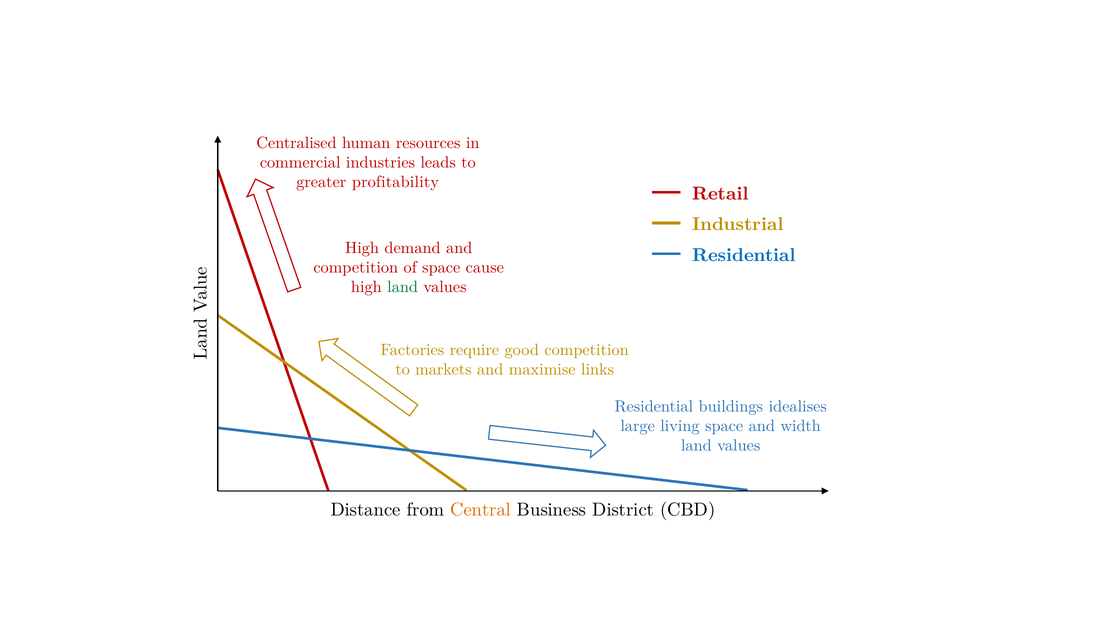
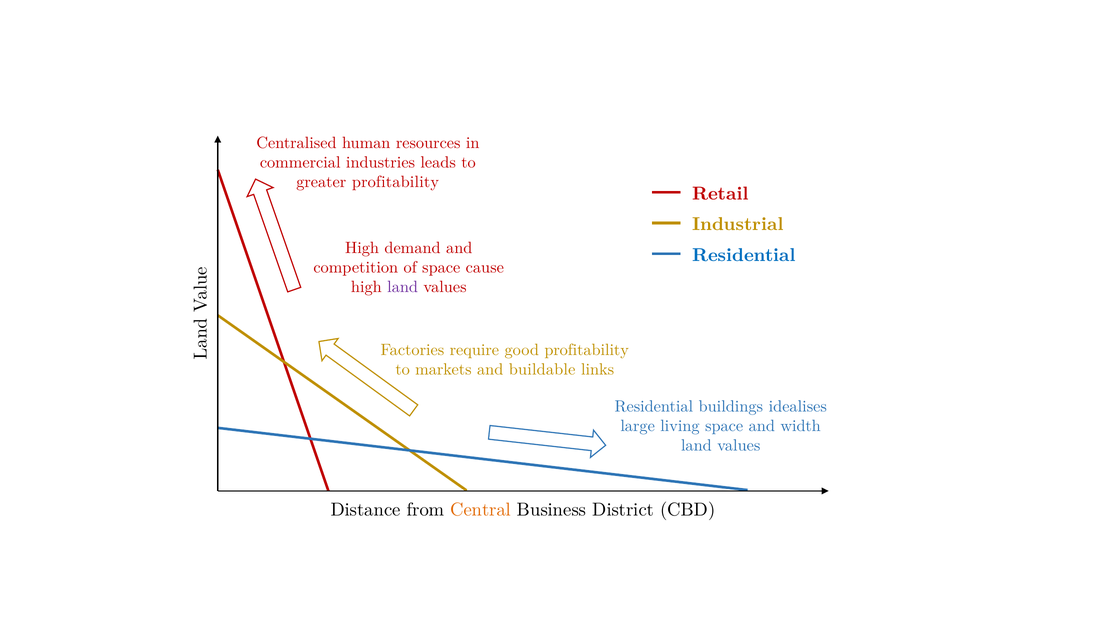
land colour: green -> purple (403, 287)
good competition: competition -> profitability (587, 350)
maximise: maximise -> buildable (542, 370)
